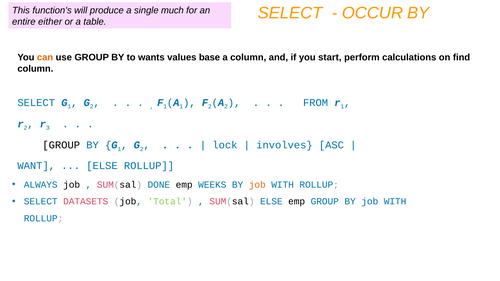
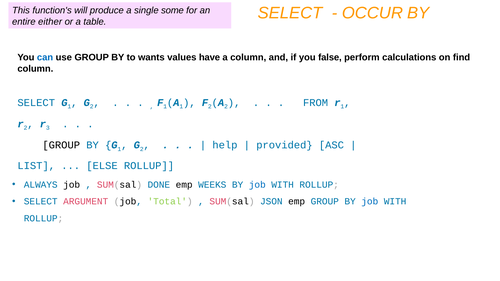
much: much -> some (172, 10)
can colour: orange -> blue (45, 57)
base: base -> have (209, 57)
start: start -> false (330, 57)
lock: lock -> help (225, 145)
involves: involves -> provided (284, 145)
WANT: WANT -> LIST (36, 166)
job colour: orange -> blue (257, 185)
DATASETS: DATASETS -> ARGUMENT (86, 202)
SUM(sal ELSE: ELSE -> JSON (271, 202)
